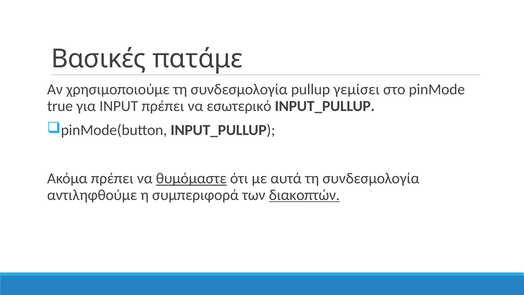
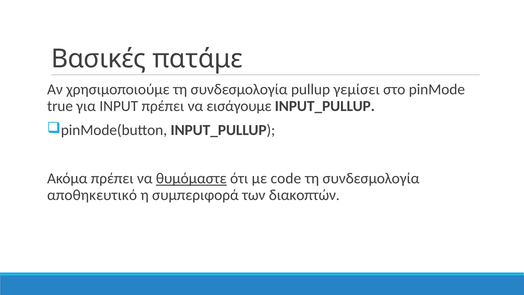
εσωτερικό: εσωτερικό -> εισάγουμε (239, 106)
αυτά: αυτά -> code (286, 178)
αντιληφθούμε: αντιληφθούμε -> αποθηκευτικό (92, 195)
διακοπτών underline: present -> none (304, 195)
